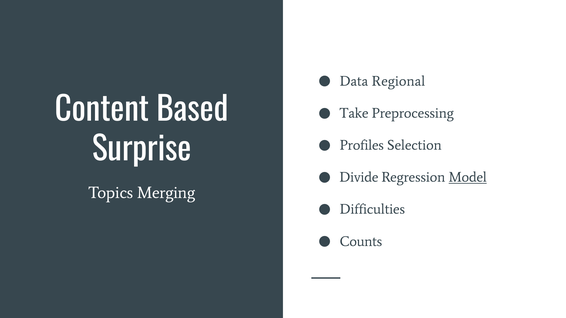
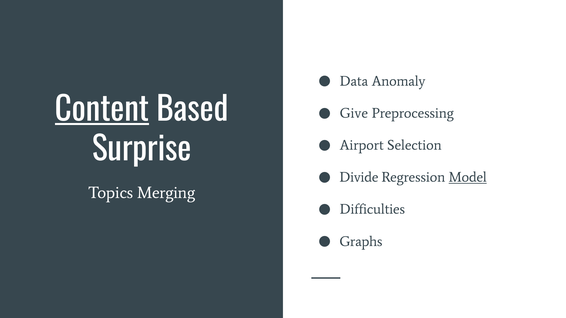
Regional: Regional -> Anomaly (399, 81)
Content underline: none -> present (102, 110)
Take: Take -> Give (354, 113)
Profiles: Profiles -> Airport (362, 145)
Counts: Counts -> Graphs (361, 242)
